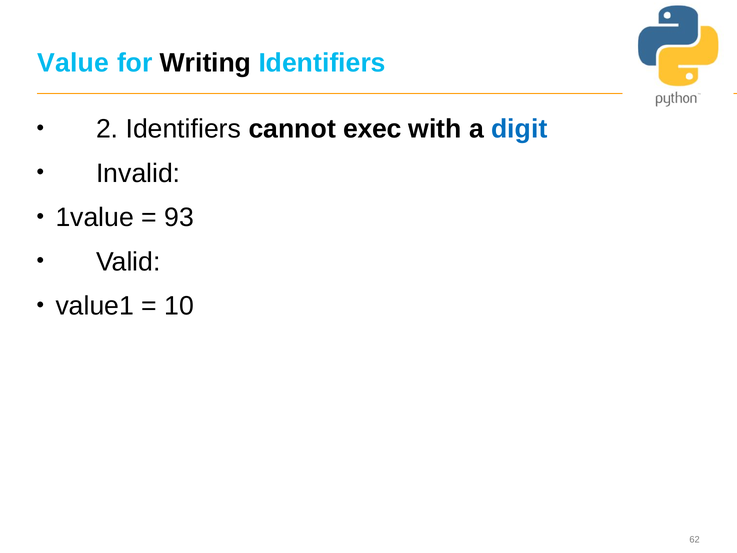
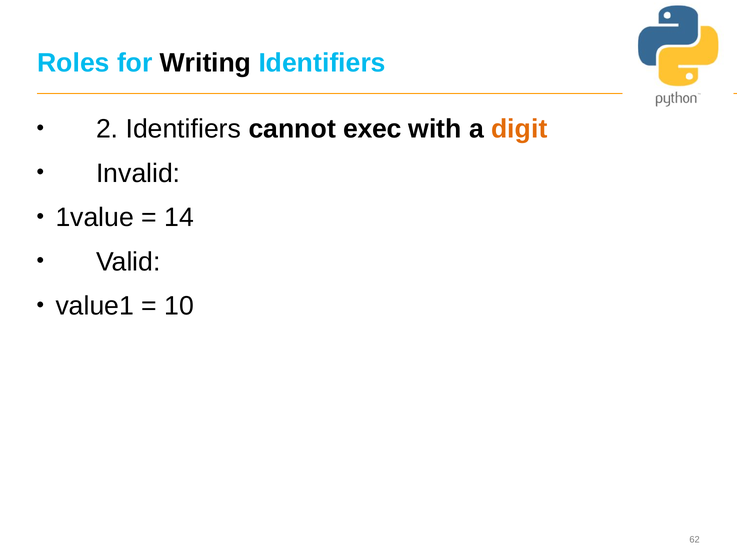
Value: Value -> Roles (73, 63)
digit colour: blue -> orange (519, 129)
93: 93 -> 14 (179, 218)
